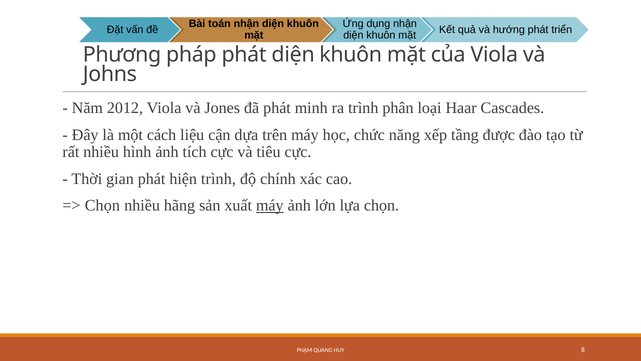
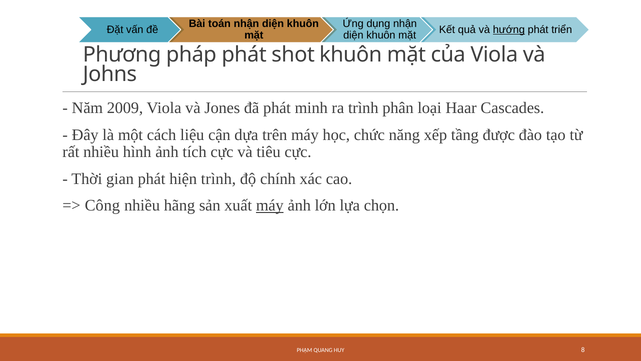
hướng underline: none -> present (509, 30)
phát diện: diện -> shot (293, 55)
2012: 2012 -> 2009 (125, 108)
Chọn: Chọn -> Công (102, 205)
